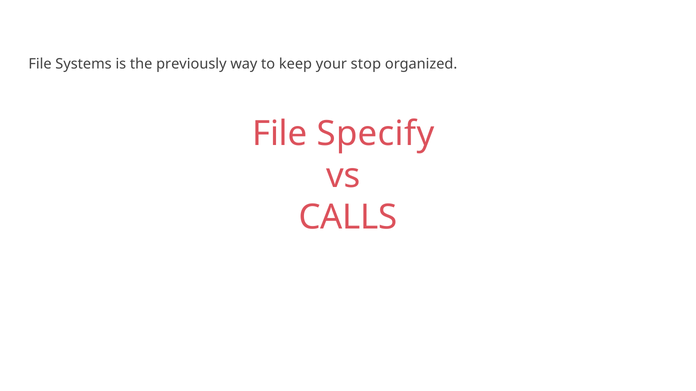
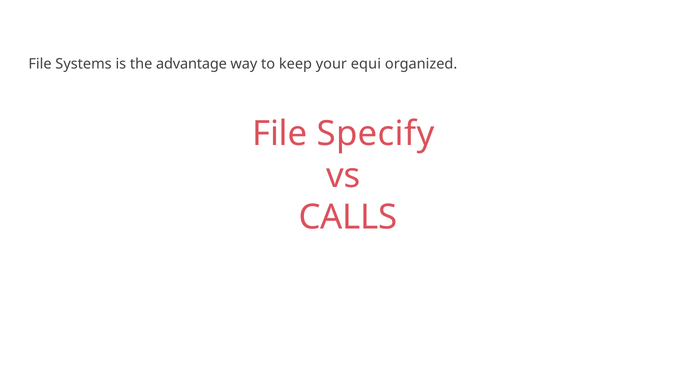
previously: previously -> advantage (191, 64)
stop: stop -> equi (366, 64)
